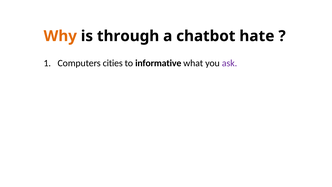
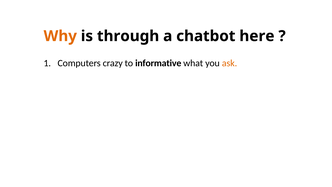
hate: hate -> here (257, 36)
cities: cities -> crazy (113, 63)
ask colour: purple -> orange (230, 63)
